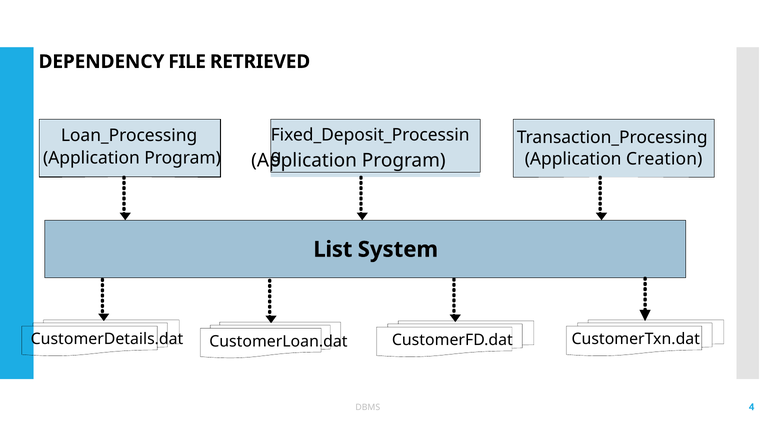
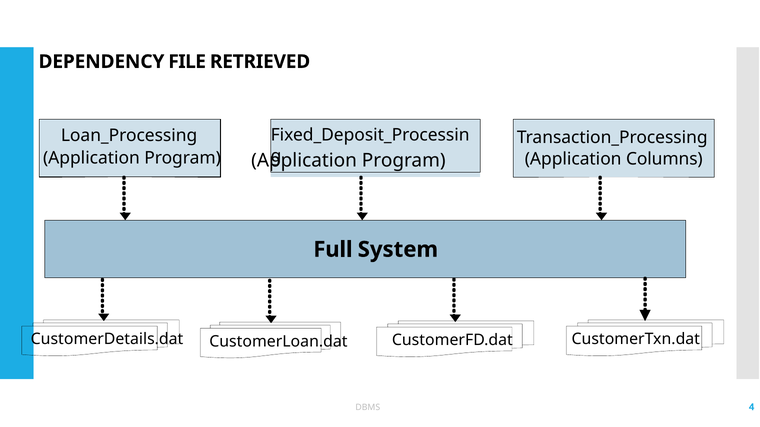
Creation: Creation -> Columns (664, 159)
List: List -> Full (333, 250)
